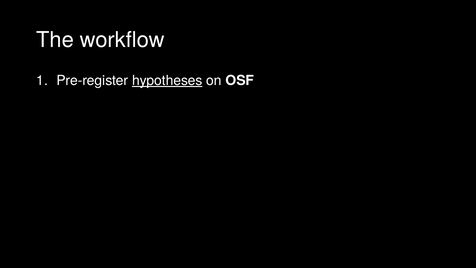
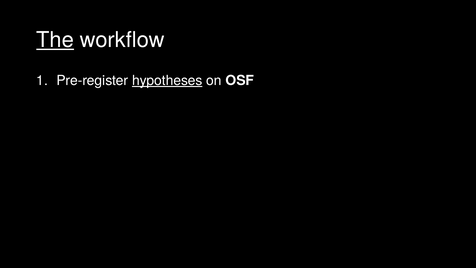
The underline: none -> present (55, 40)
